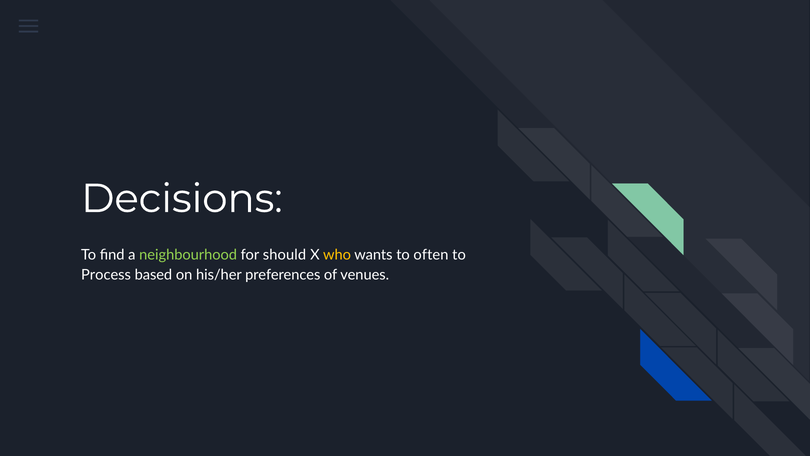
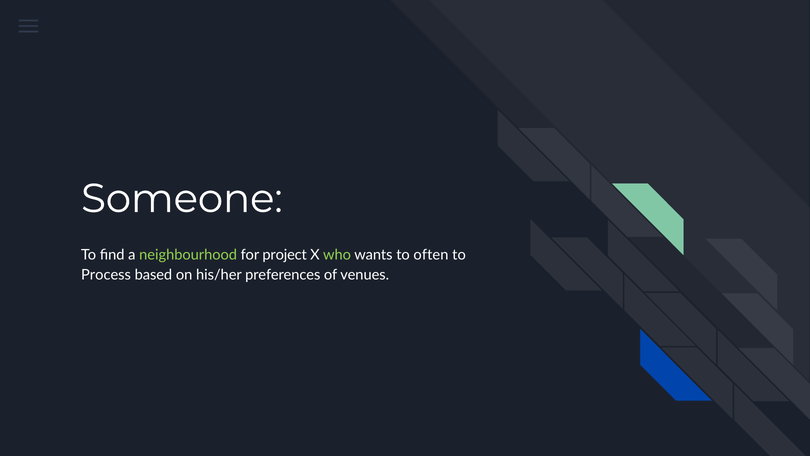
Decisions: Decisions -> Someone (182, 199)
should: should -> project (285, 255)
who colour: yellow -> light green (337, 255)
